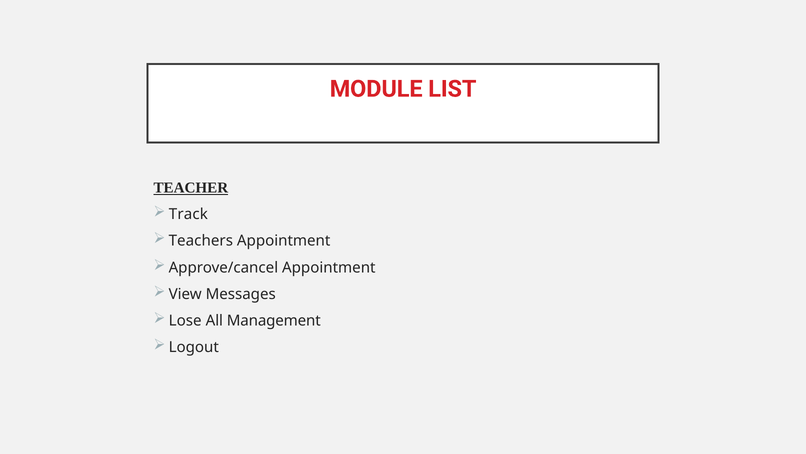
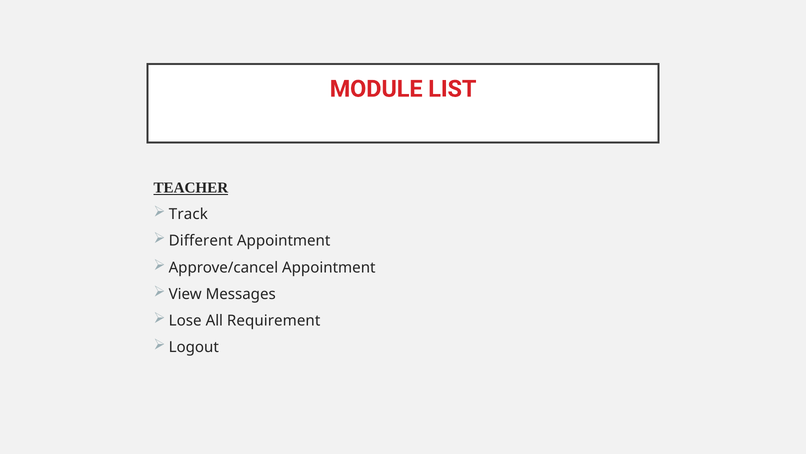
Teachers: Teachers -> Different (201, 241)
Management: Management -> Requirement (274, 320)
